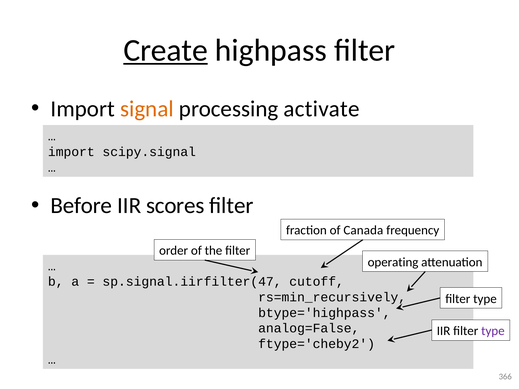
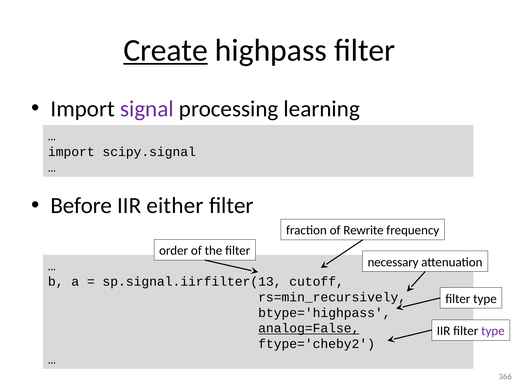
signal colour: orange -> purple (147, 109)
activate: activate -> learning (322, 109)
scores: scores -> either (175, 206)
Canada: Canada -> Rewrite (363, 230)
operating: operating -> necessary (393, 262)
sp.signal.iirfilter(47: sp.signal.iirfilter(47 -> sp.signal.iirfilter(13 (192, 282)
analog=False underline: none -> present (309, 329)
